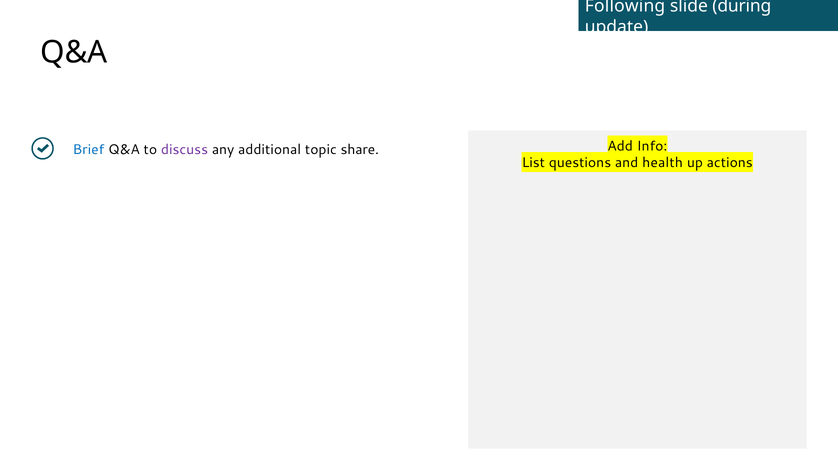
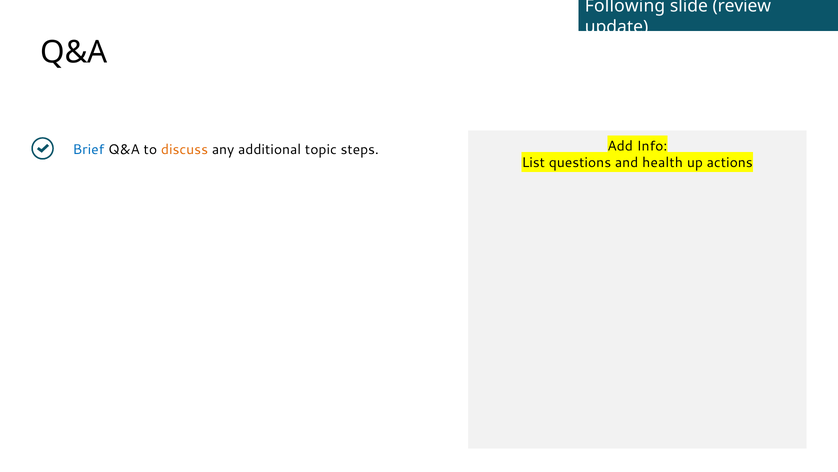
during: during -> review (742, 6)
discuss colour: purple -> orange (184, 149)
share: share -> steps (360, 149)
